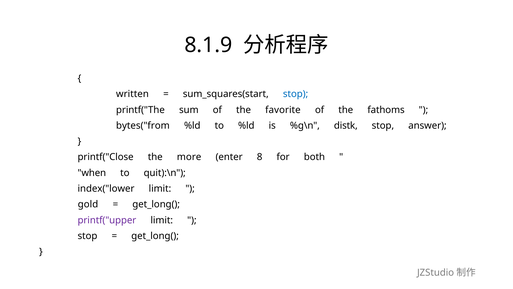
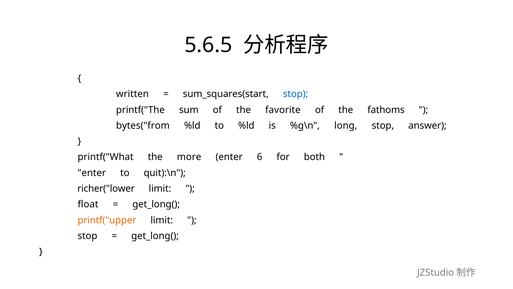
8.1.9: 8.1.9 -> 5.6.5 (208, 45)
distk: distk -> long (346, 125)
printf("Close: printf("Close -> printf("What (106, 157)
8: 8 -> 6 (260, 157)
when: when -> enter (92, 173)
index("lower: index("lower -> richer("lower (106, 188)
gold: gold -> float (88, 204)
printf("upper colour: purple -> orange (107, 220)
